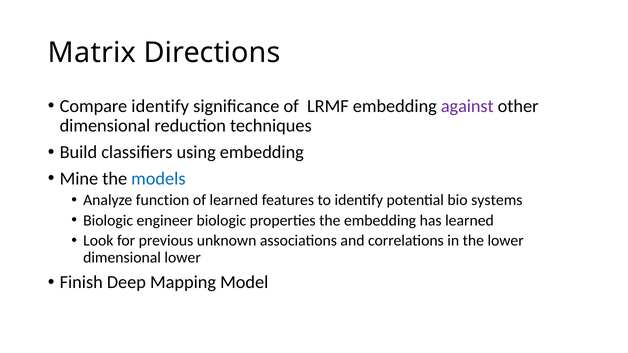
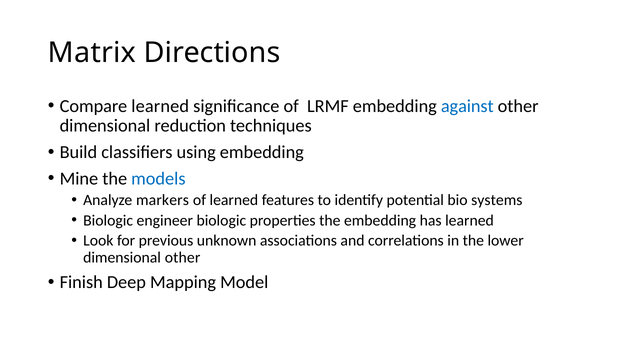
Compare identify: identify -> learned (160, 106)
against colour: purple -> blue (467, 106)
function: function -> markers (163, 200)
dimensional lower: lower -> other (183, 258)
